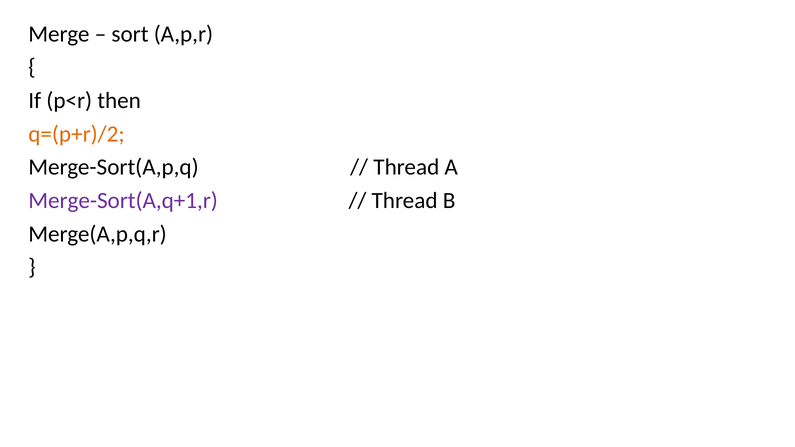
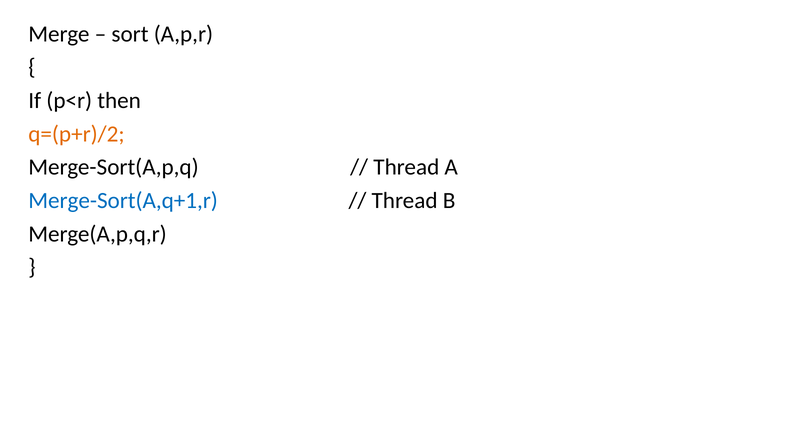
Merge-Sort(A,q+1,r colour: purple -> blue (123, 201)
